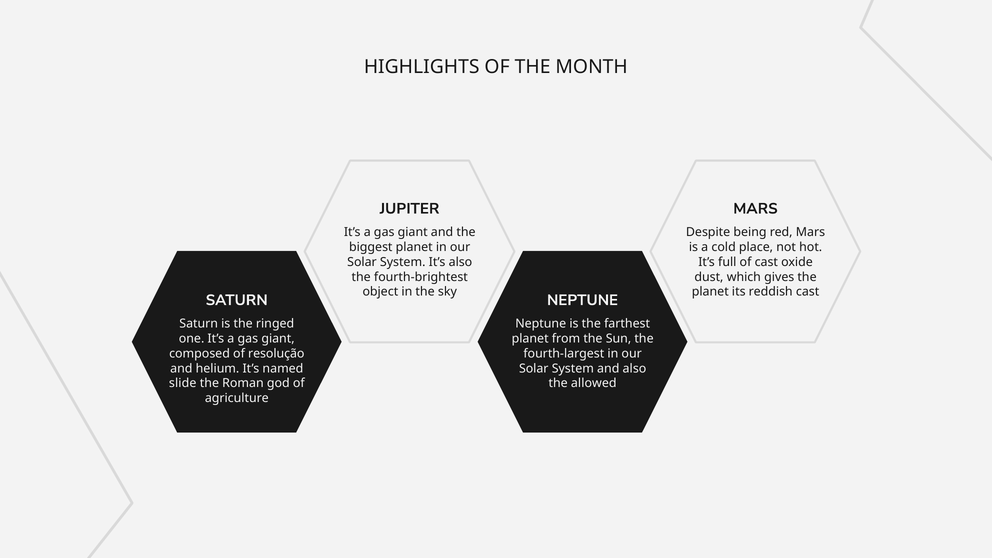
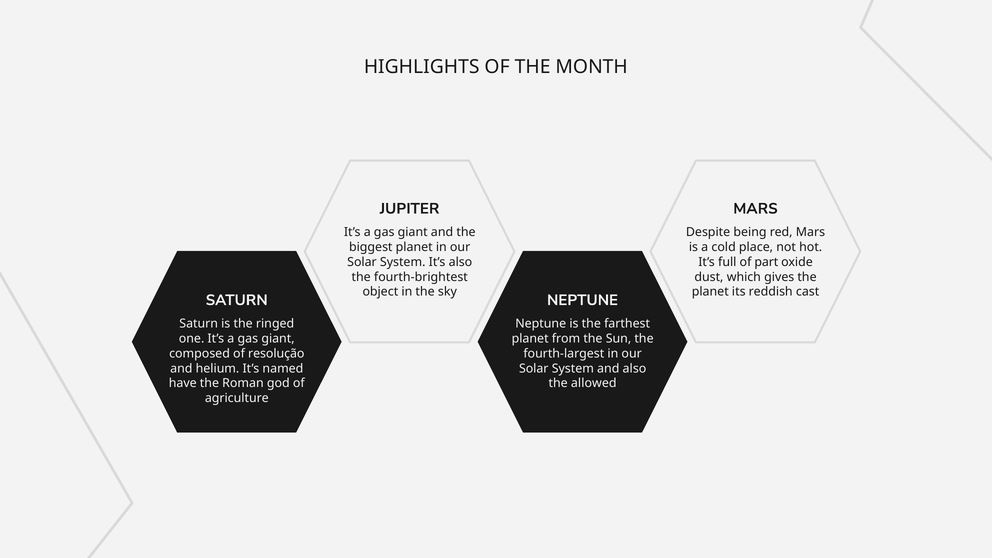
of cast: cast -> part (766, 262)
slide: slide -> have (183, 383)
